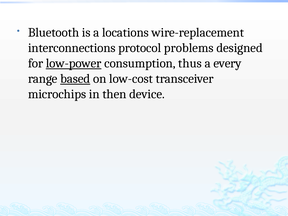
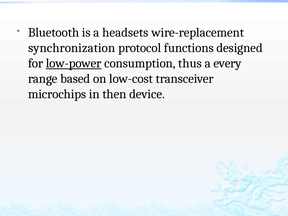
locations: locations -> headsets (125, 33)
interconnections: interconnections -> synchronization (72, 48)
problems: problems -> functions (189, 48)
based underline: present -> none (75, 79)
